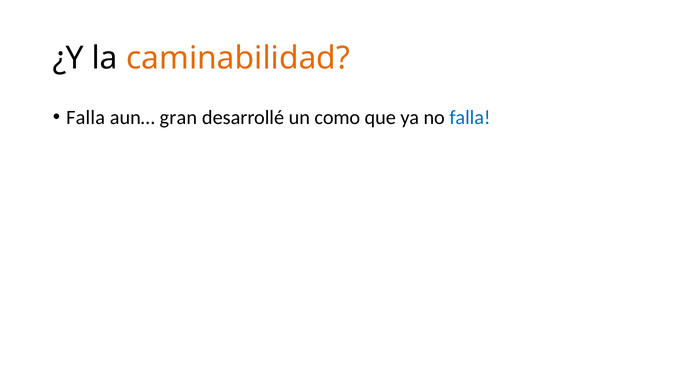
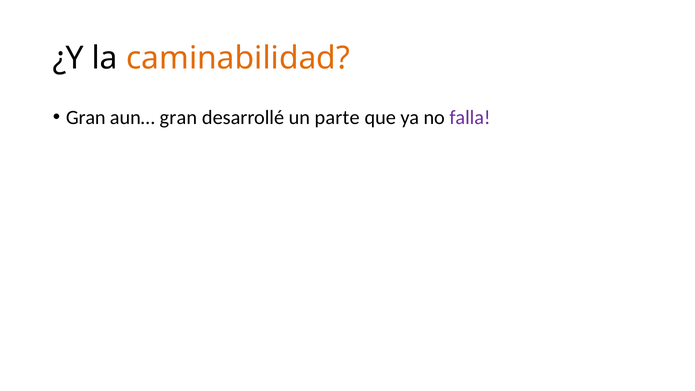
Falla: Falla -> Gran (86, 118)
como: como -> parte (337, 118)
falla colour: blue -> purple (470, 118)
